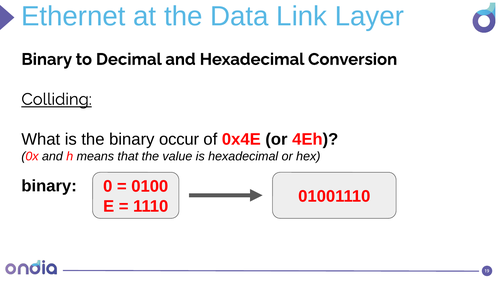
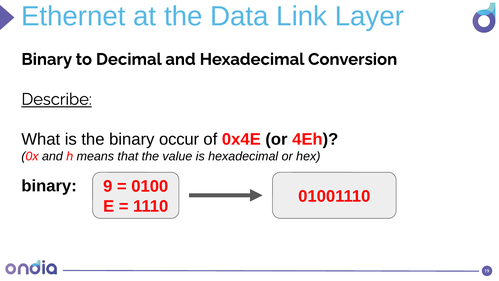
Colliding: Colliding -> Describe (57, 99)
0: 0 -> 9 (108, 186)
